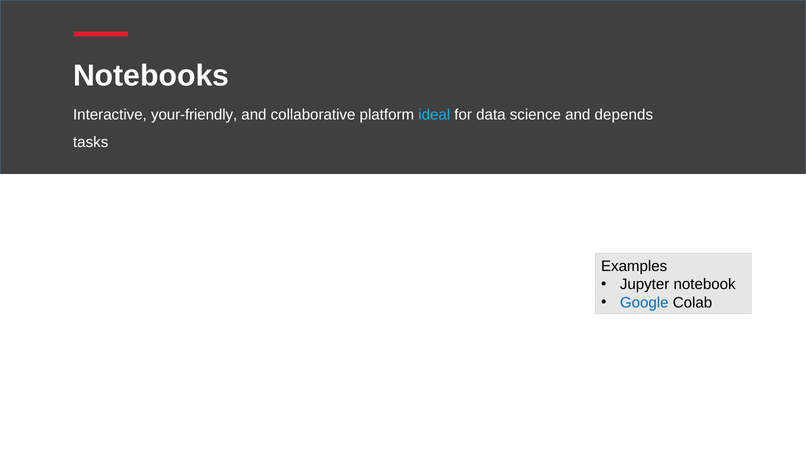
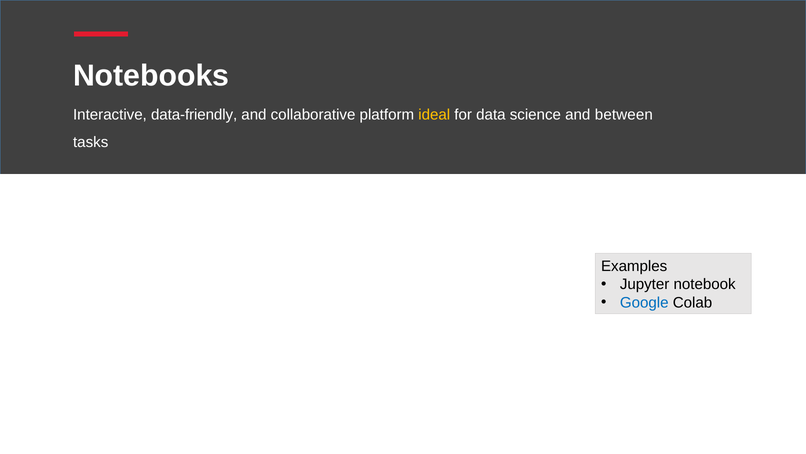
your-friendly: your-friendly -> data-friendly (194, 115)
ideal colour: light blue -> yellow (434, 115)
depends: depends -> between (624, 115)
